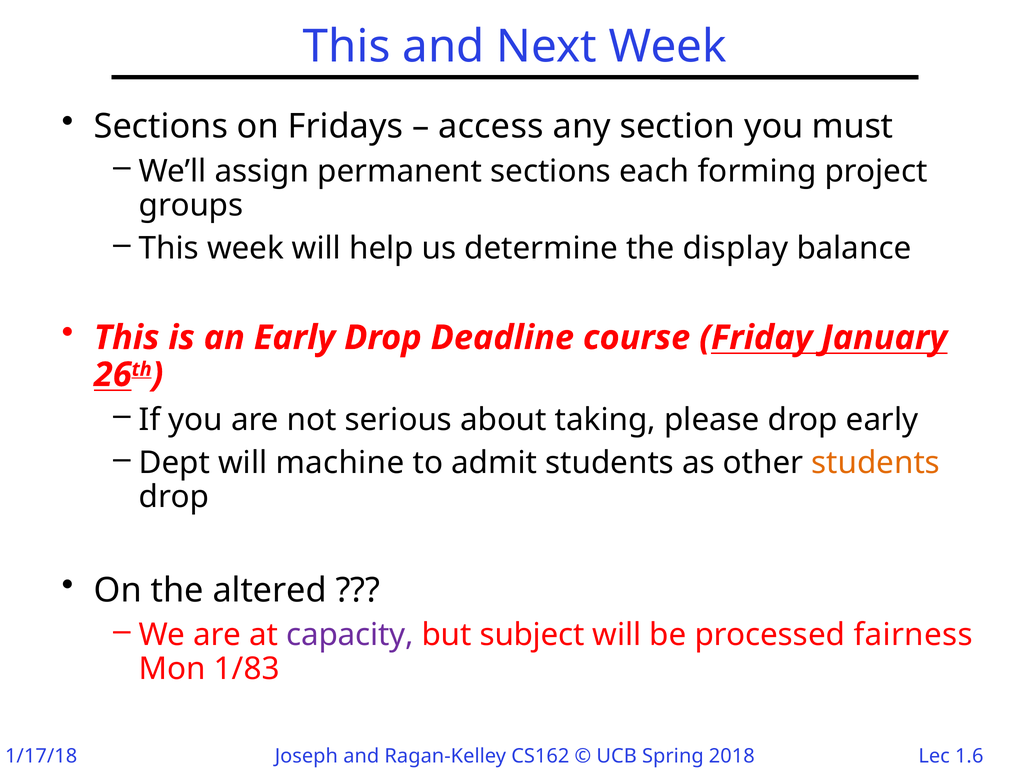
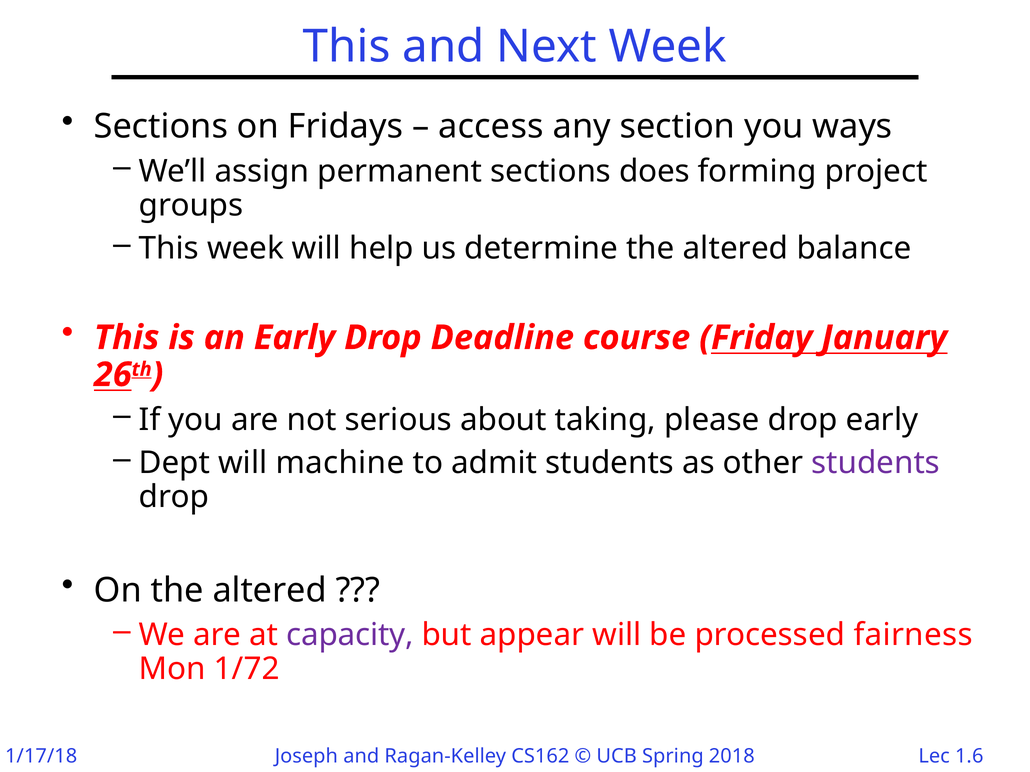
must: must -> ways (852, 126)
each: each -> does (654, 171)
determine the display: display -> altered (735, 249)
students colour: orange -> purple (876, 463)
subject: subject -> appear (532, 636)
1/83: 1/83 -> 1/72 (247, 669)
